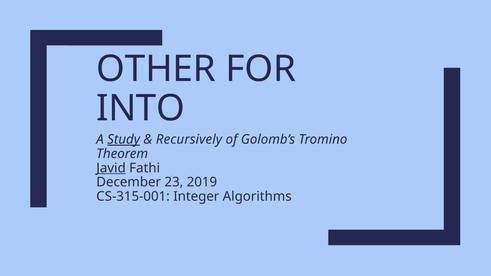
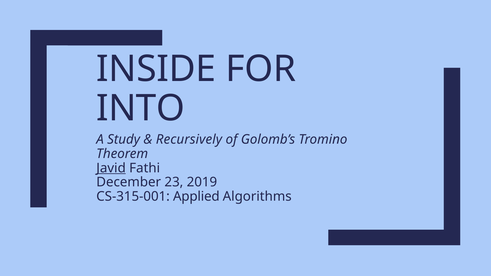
OTHER: OTHER -> INSIDE (156, 69)
Study underline: present -> none (124, 140)
Integer: Integer -> Applied (196, 197)
